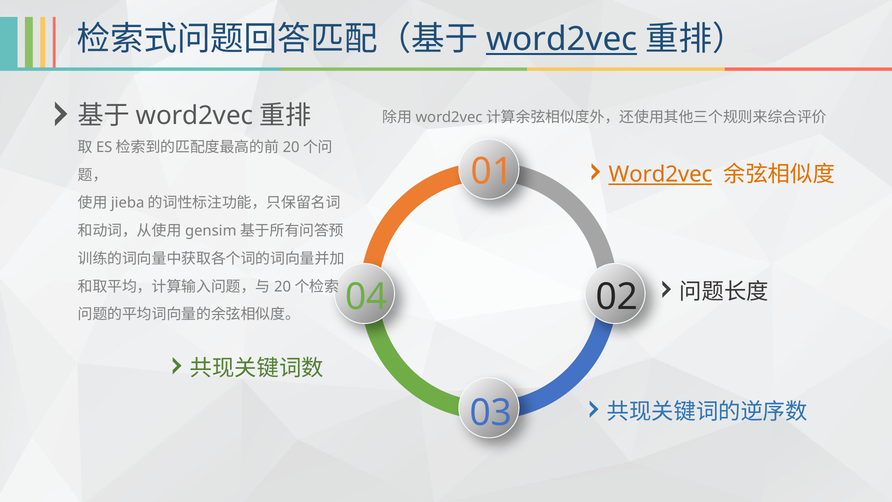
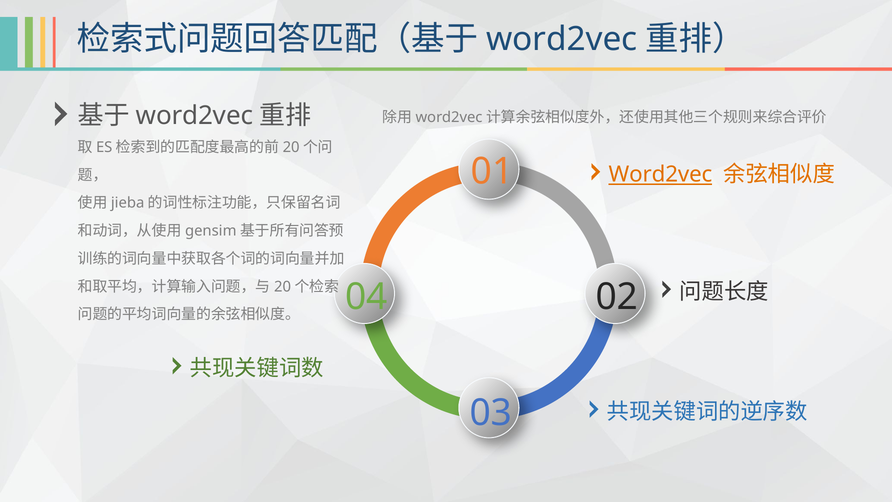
word2vec underline: present -> none (562, 39)
